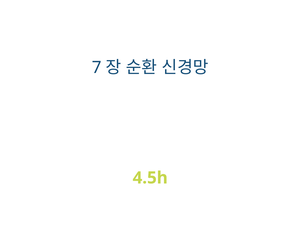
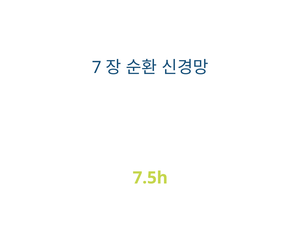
4.5h: 4.5h -> 7.5h (150, 178)
